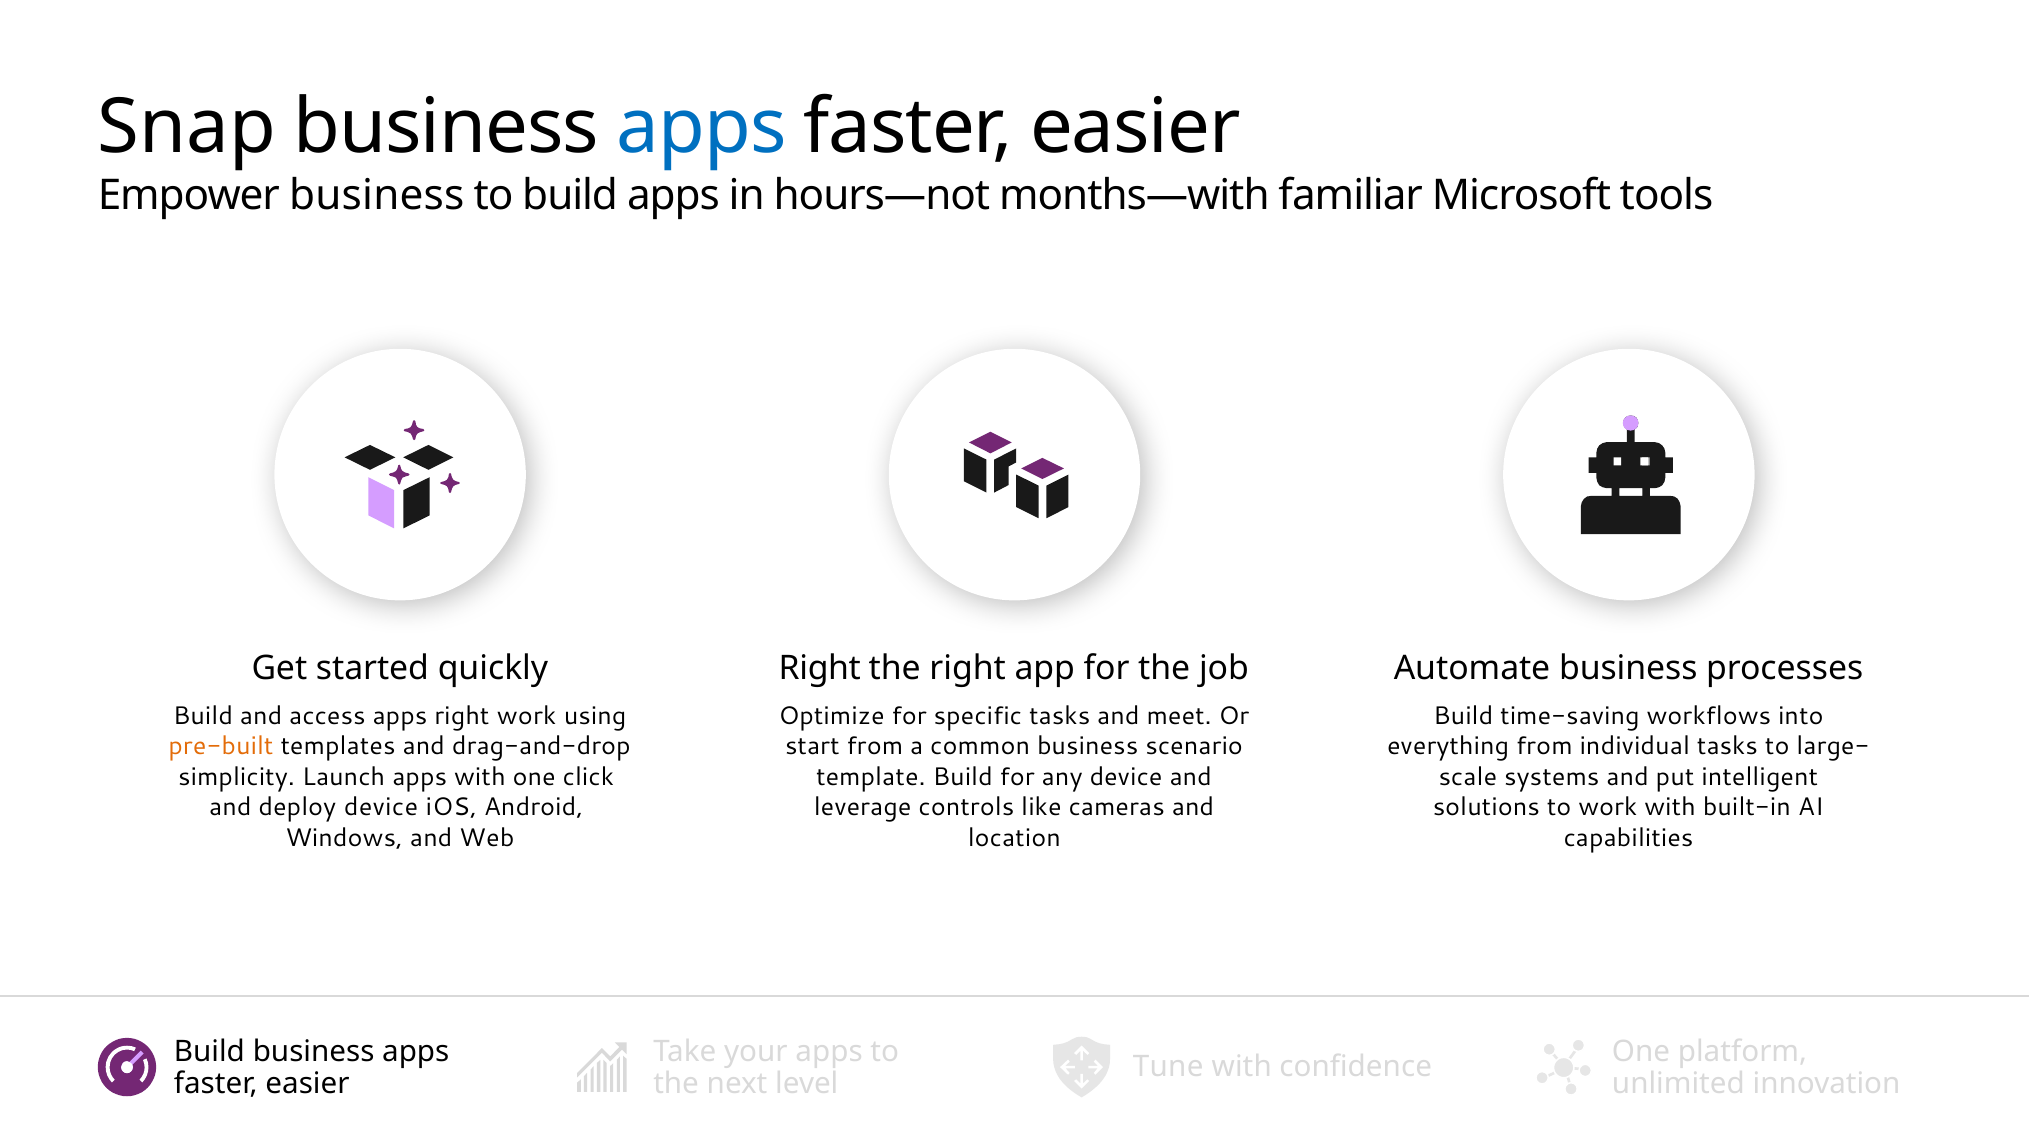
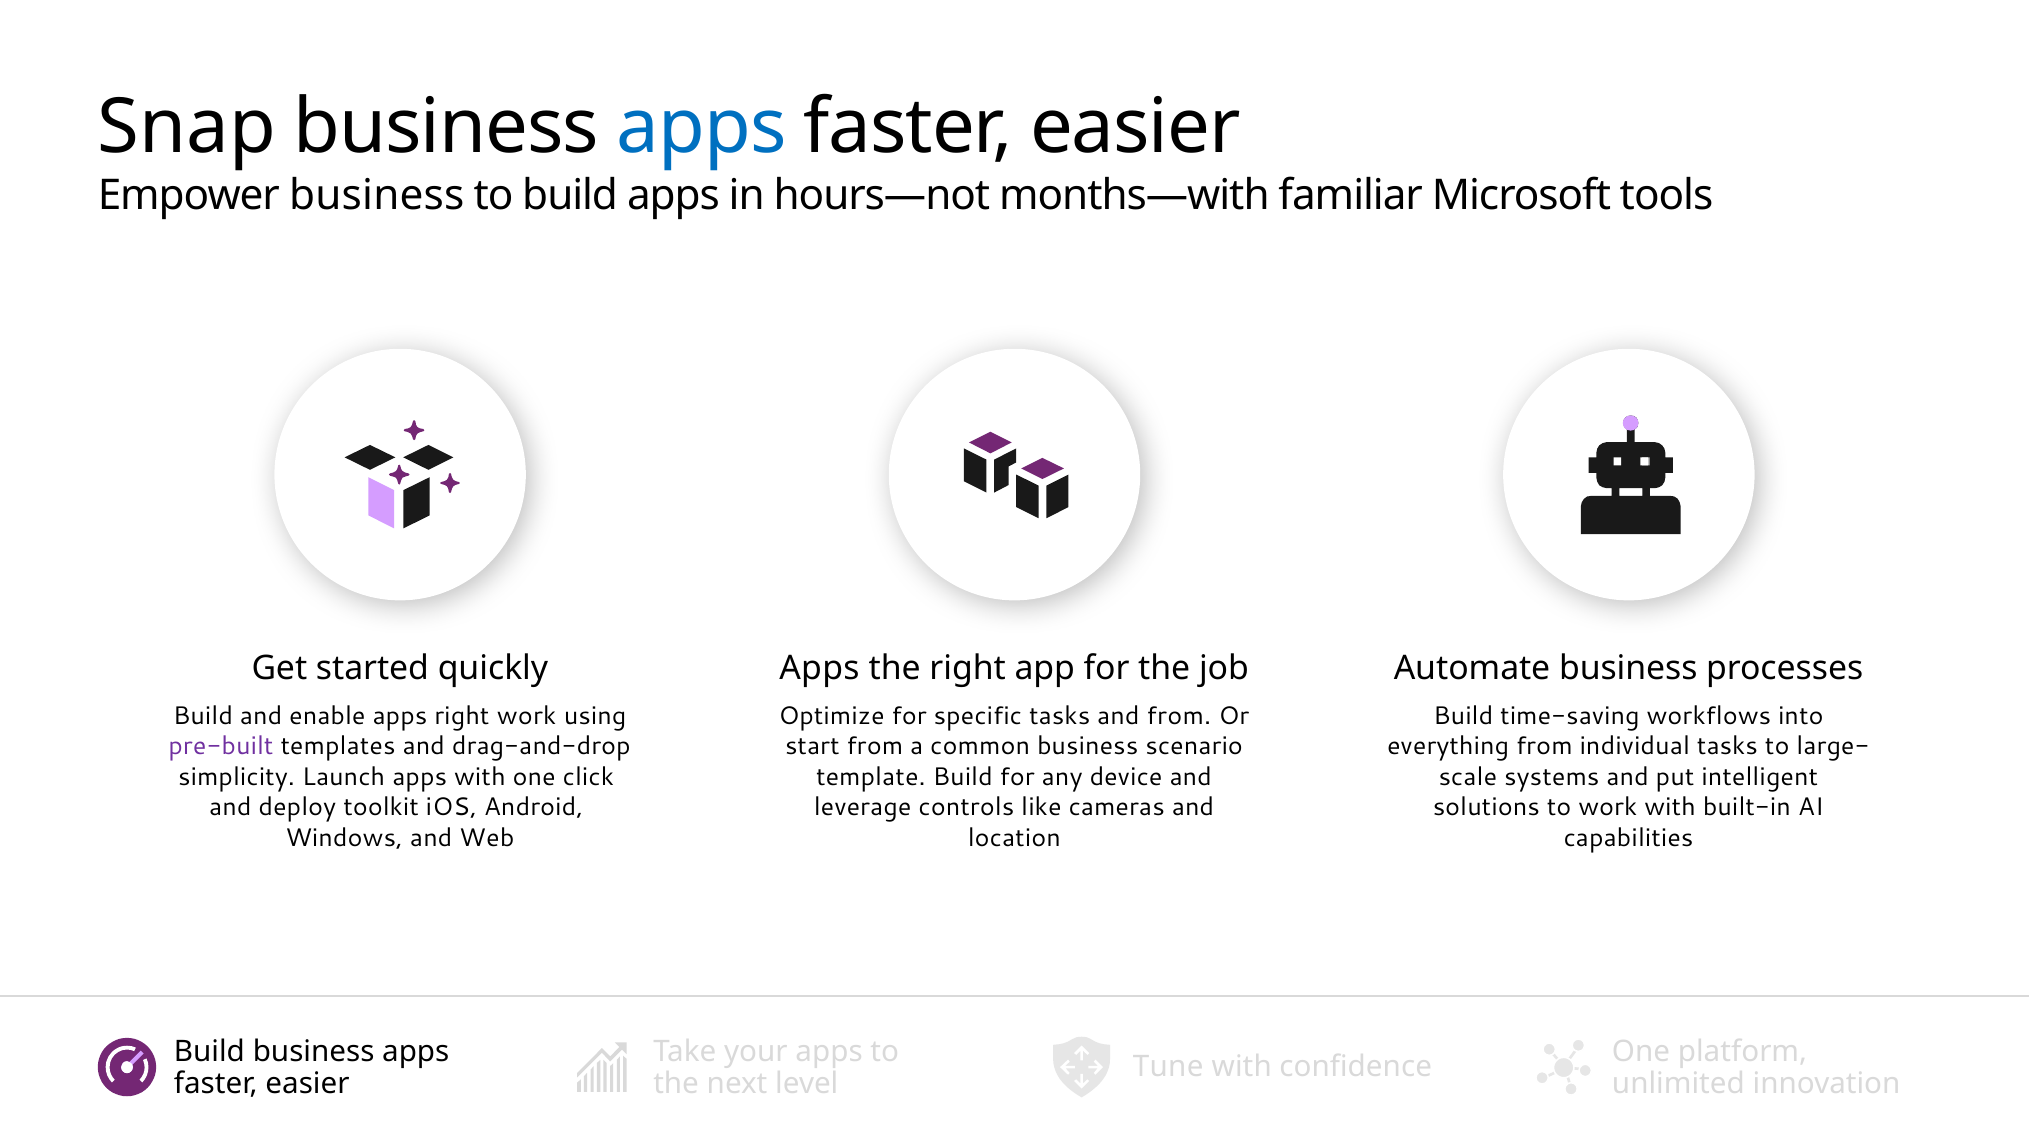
Right: Right -> Apps (819, 668)
access: access -> enable (327, 715)
and meet: meet -> from (1179, 715)
pre-built colour: orange -> purple (221, 746)
deploy device: device -> toolkit (381, 807)
